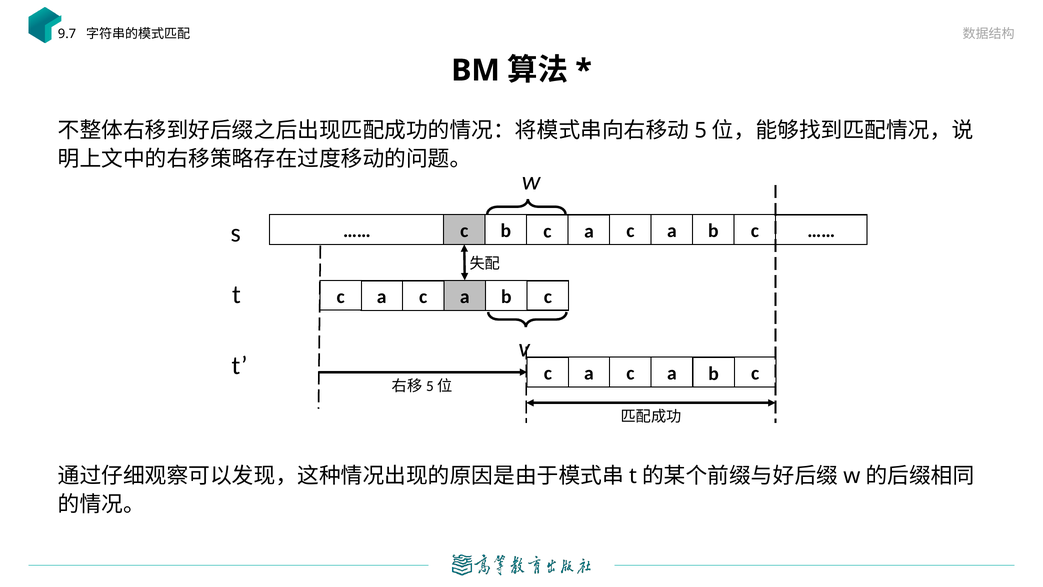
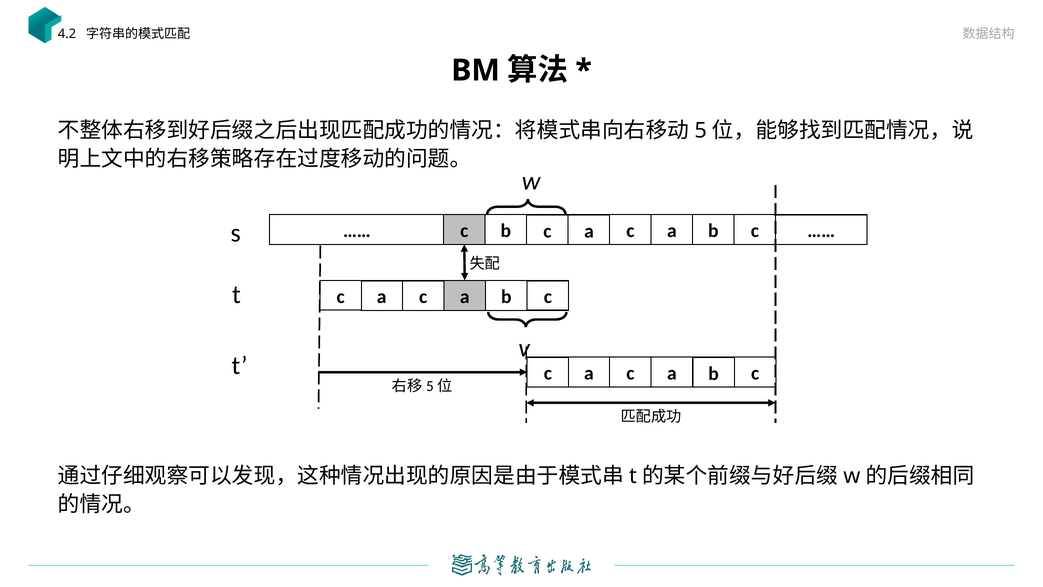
9.7: 9.7 -> 4.2 (67, 34)
